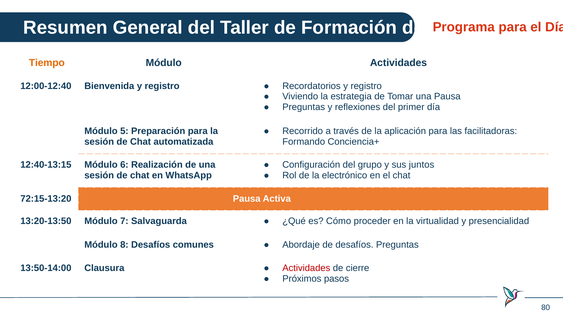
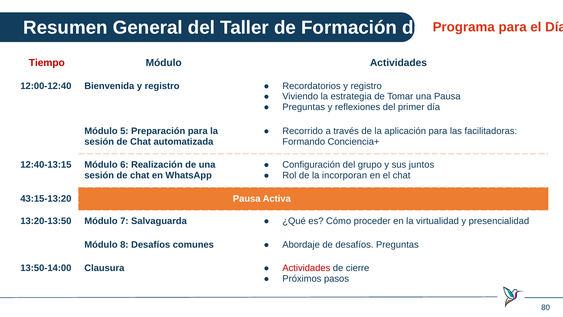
Tiempo colour: orange -> red (47, 63)
electrónico: electrónico -> incorporan (345, 175)
72:15-13:20: 72:15-13:20 -> 43:15-13:20 (46, 198)
